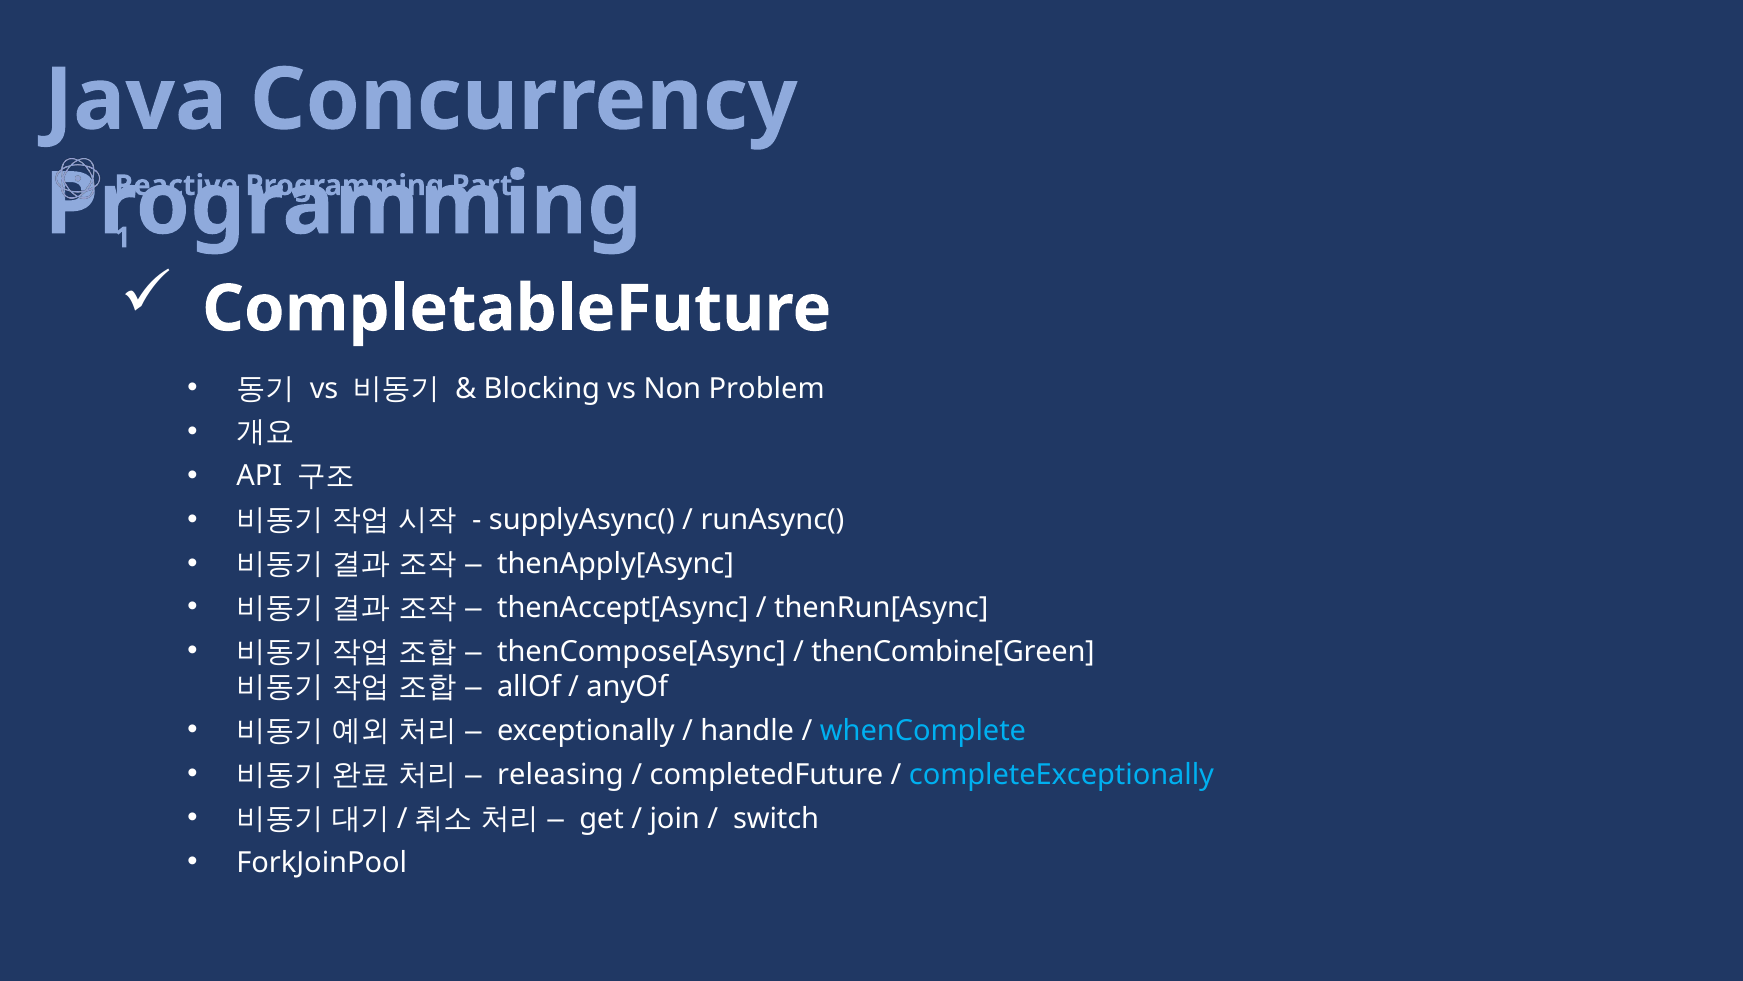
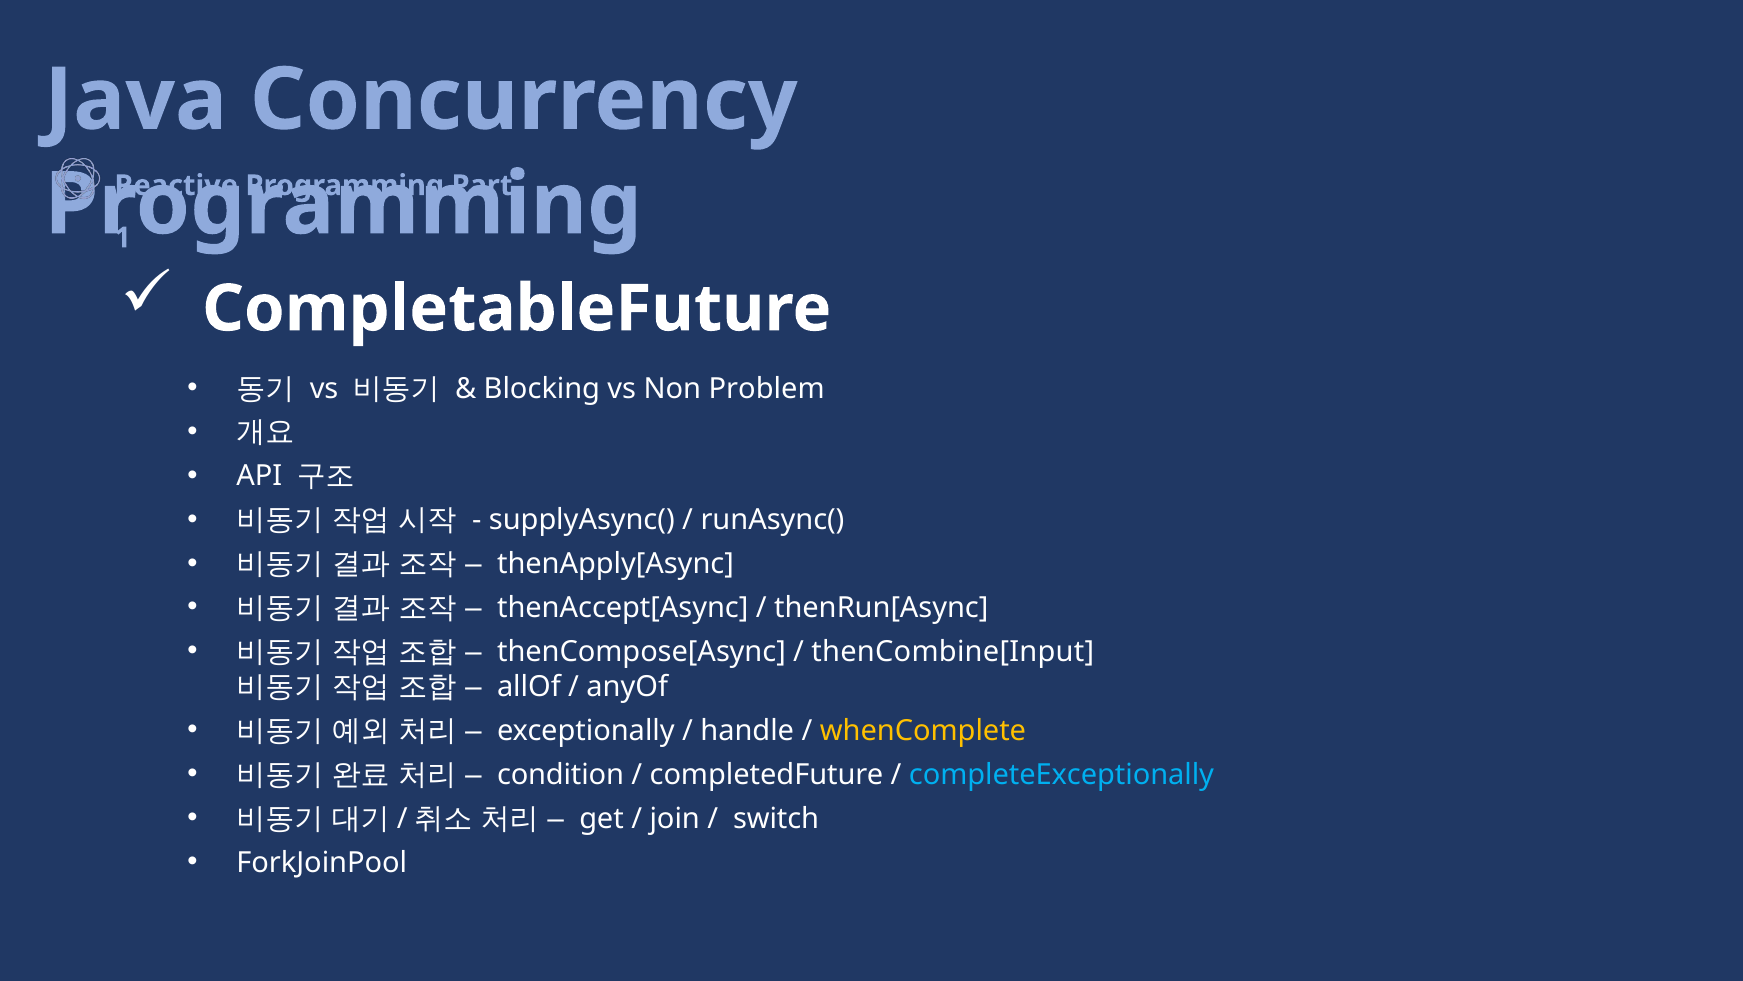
thenCombine[Green: thenCombine[Green -> thenCombine[Input (953, 652)
whenComplete colour: light blue -> yellow (923, 730)
releasing: releasing -> condition (561, 774)
